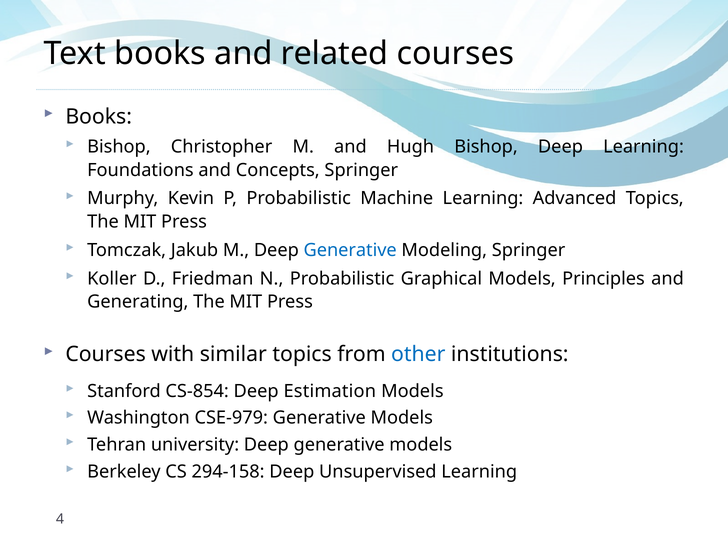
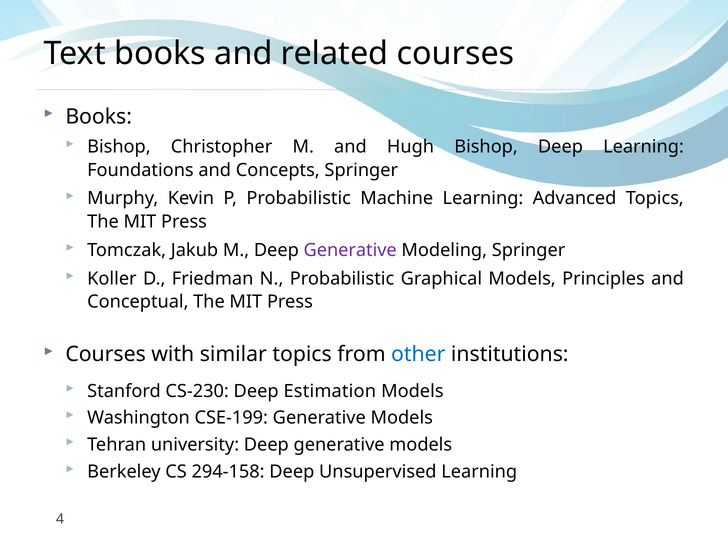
Generative colour: blue -> purple (350, 250)
Generating: Generating -> Conceptual (138, 302)
CS-854: CS-854 -> CS-230 (197, 391)
CSE-979: CSE-979 -> CSE-199 (231, 418)
